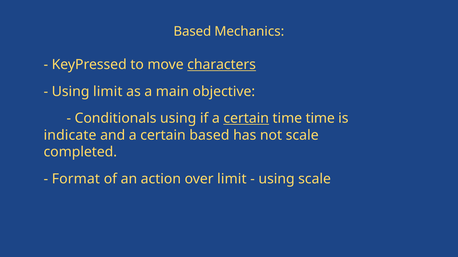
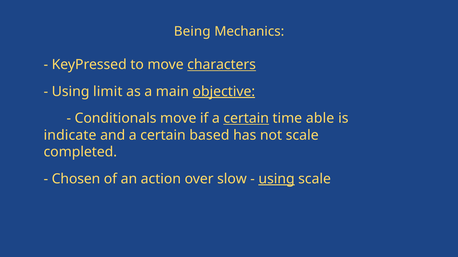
Based: Based -> Being (192, 32)
objective underline: none -> present (224, 92)
Conditionals using: using -> move (178, 119)
time time: time -> able (320, 119)
Format: Format -> Chosen (76, 179)
over limit: limit -> slow (232, 179)
using underline: none -> present (277, 179)
